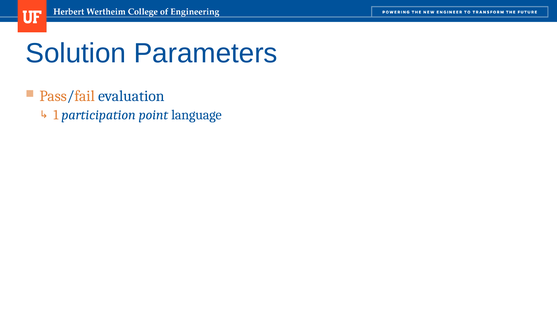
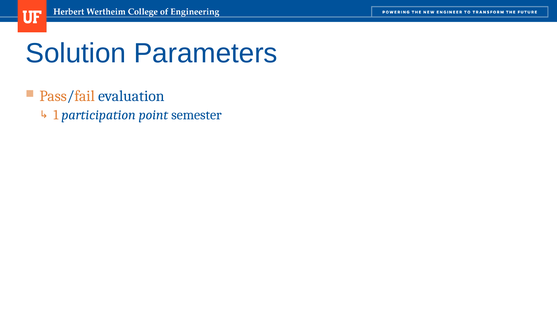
language: language -> semester (196, 115)
